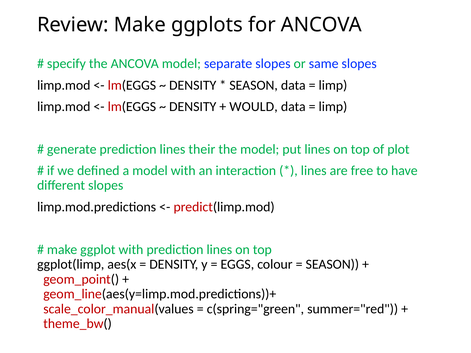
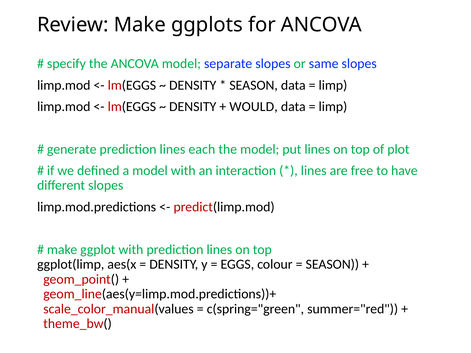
their: their -> each (202, 149)
